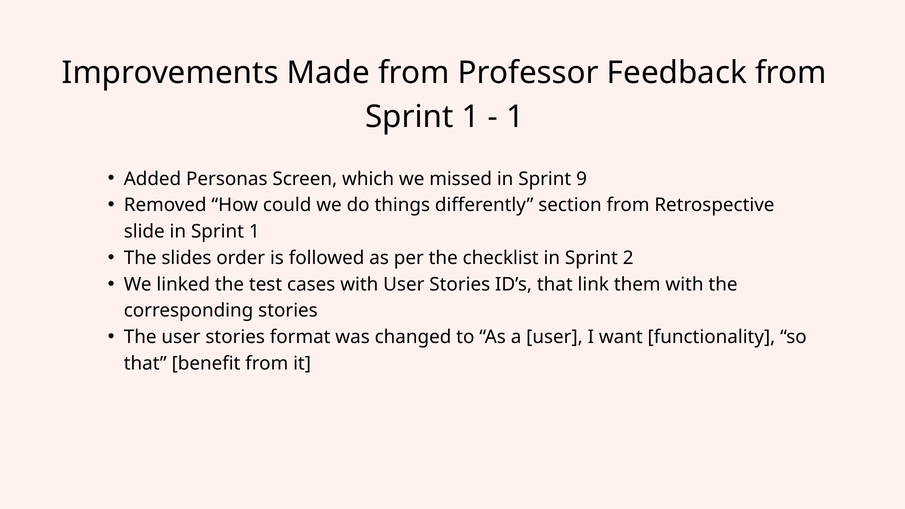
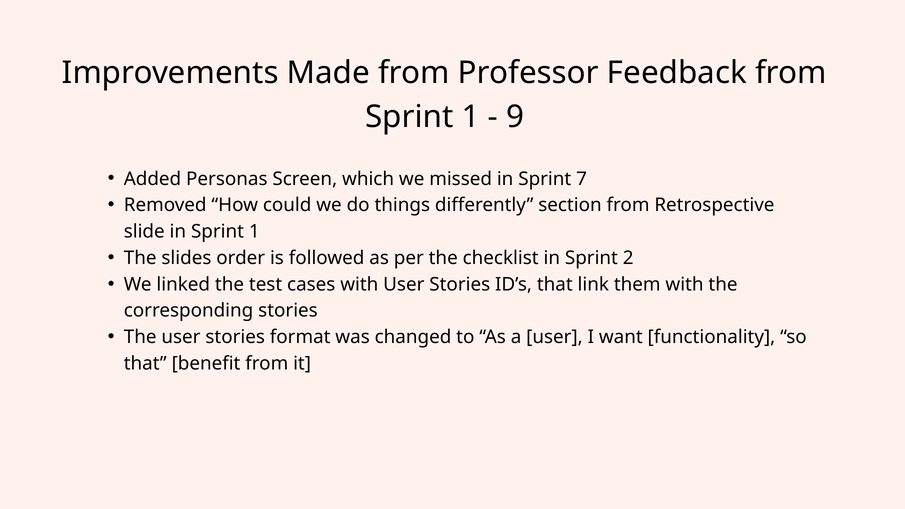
1: 1 -> 9 (515, 117)
9: 9 -> 7 (582, 179)
